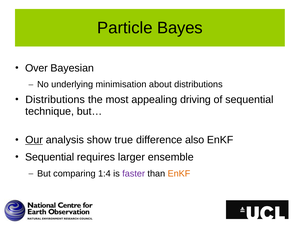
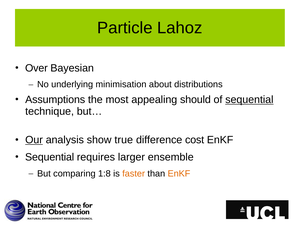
Bayes: Bayes -> Lahoz (180, 28)
Distributions: Distributions -> Assumptions (55, 100)
driving: driving -> should (195, 100)
sequential underline: none -> present (249, 100)
also: also -> cost (195, 140)
1:4: 1:4 -> 1:8 (104, 174)
faster colour: purple -> orange (134, 174)
